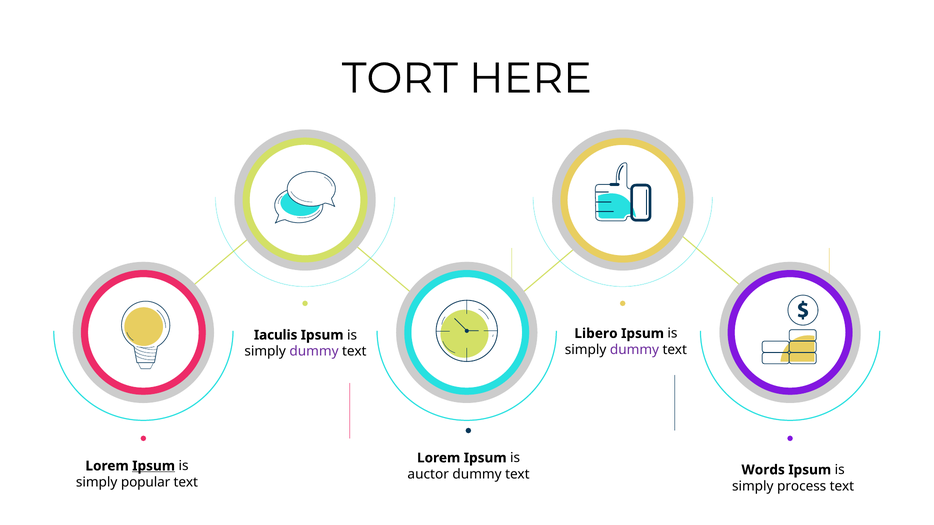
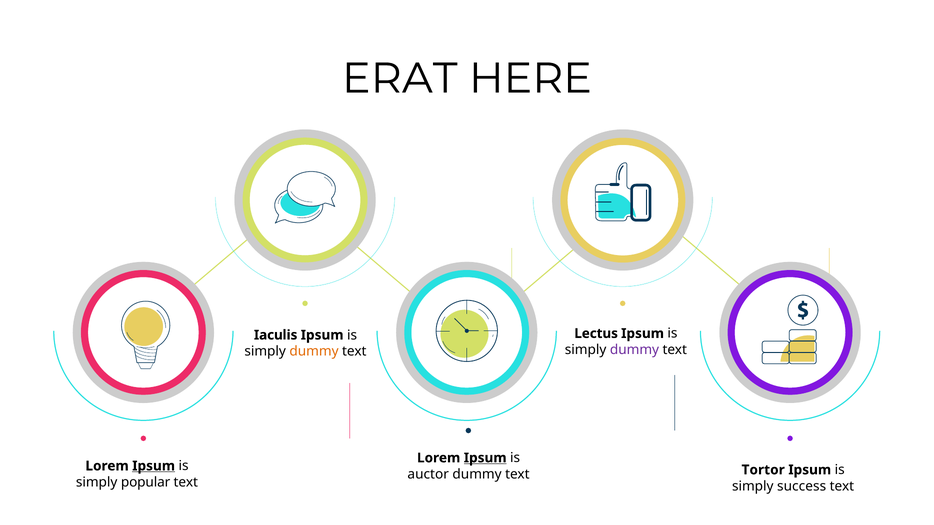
TORT: TORT -> ERAT (400, 78)
Libero: Libero -> Lectus (596, 334)
dummy colour: purple -> orange (314, 352)
Ipsum underline: none -> present (485, 458)
Words: Words -> Tortor (763, 470)
process: process -> success (802, 487)
